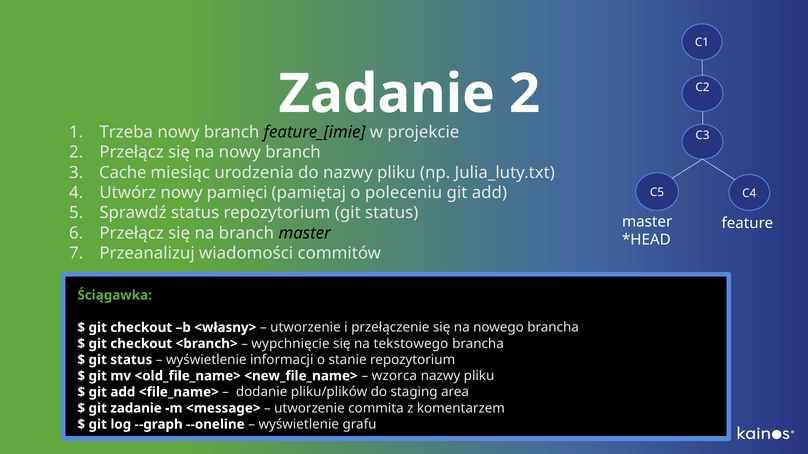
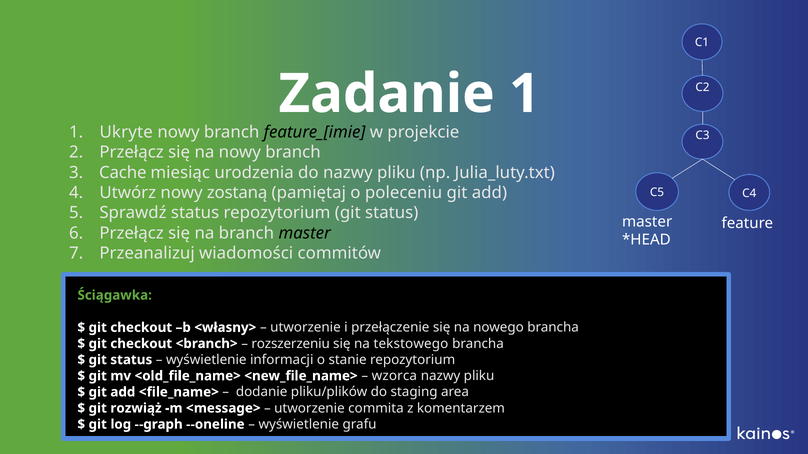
2: 2 -> 1 (525, 94)
Trzeba: Trzeba -> Ukryte (126, 132)
pamięci: pamięci -> zostaną (237, 193)
wypchnięcie: wypchnięcie -> rozszerzeniu (291, 344)
git zadanie: zadanie -> rozwiąż (136, 409)
